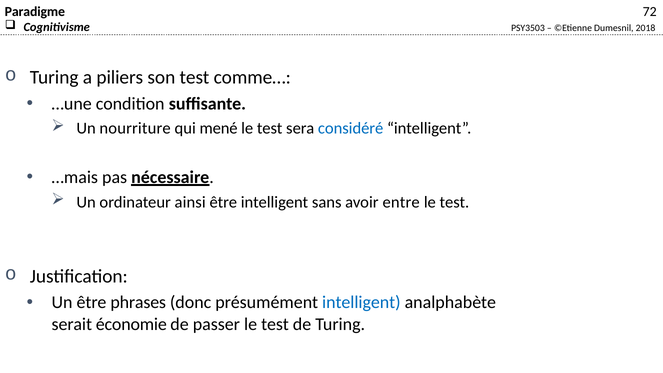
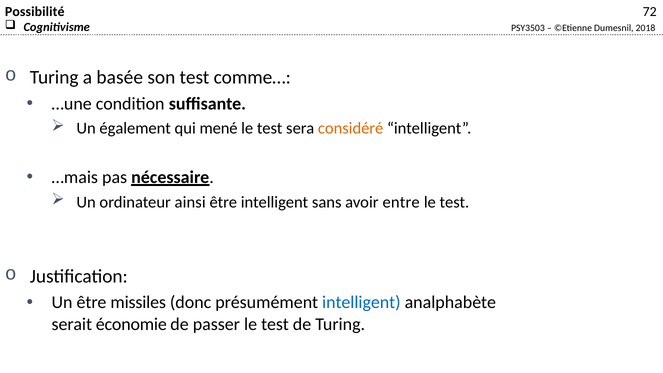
Paradigme: Paradigme -> Possibilité (35, 12)
piliers: piliers -> basée (120, 77)
nourriture: nourriture -> également (135, 128)
considéré colour: blue -> orange (351, 128)
phrases: phrases -> missiles (138, 303)
